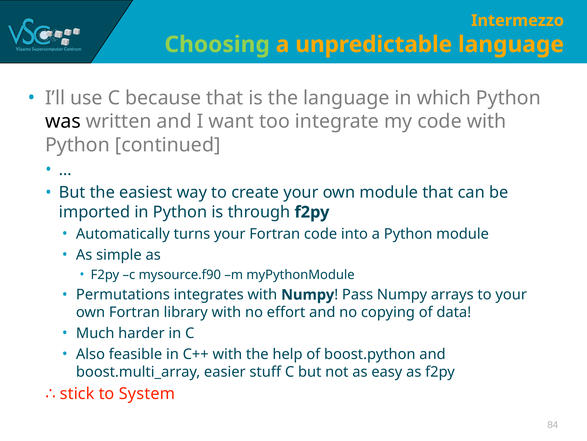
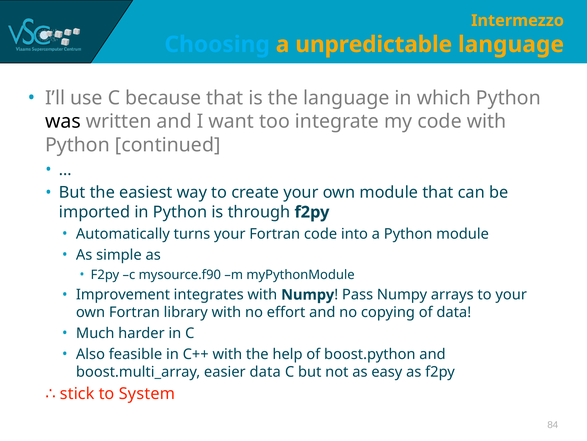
Choosing colour: light green -> light blue (217, 44)
Permutations: Permutations -> Improvement (123, 294)
easier stuff: stuff -> data (265, 371)
